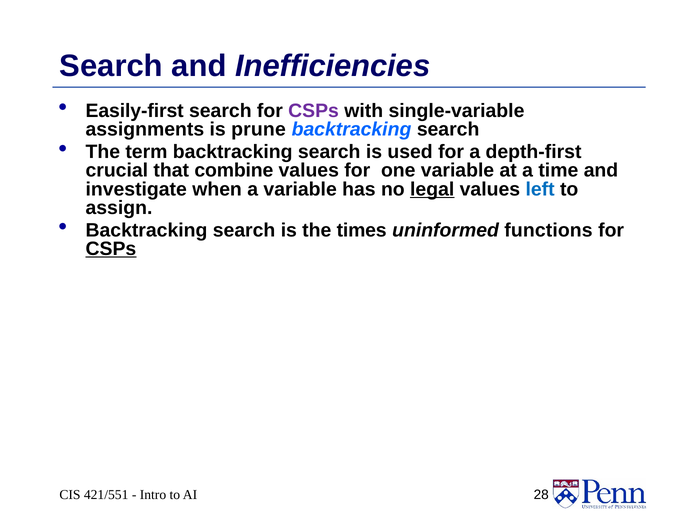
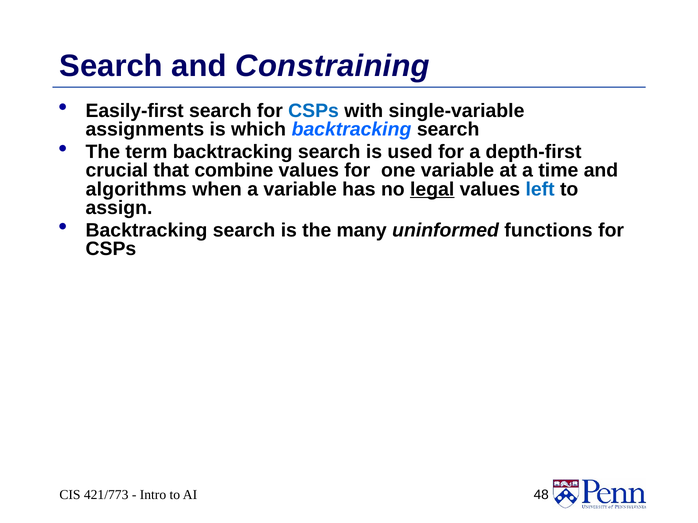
Inefficiencies: Inefficiencies -> Constraining (333, 66)
CSPs colour: purple -> blue (314, 111)
prune: prune -> which (259, 130)
investigate: investigate -> algorithms (136, 189)
times: times -> many (362, 230)
CSPs underline: present -> none (111, 249)
421/551: 421/551 -> 421/773 (106, 495)
28: 28 -> 48 (541, 495)
